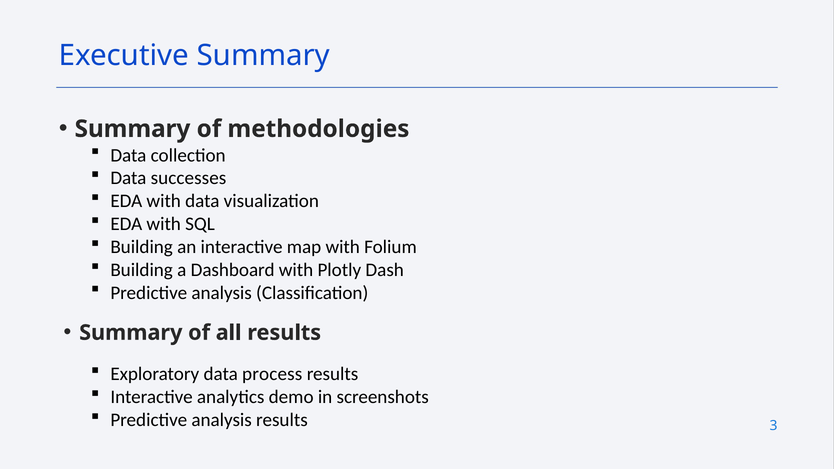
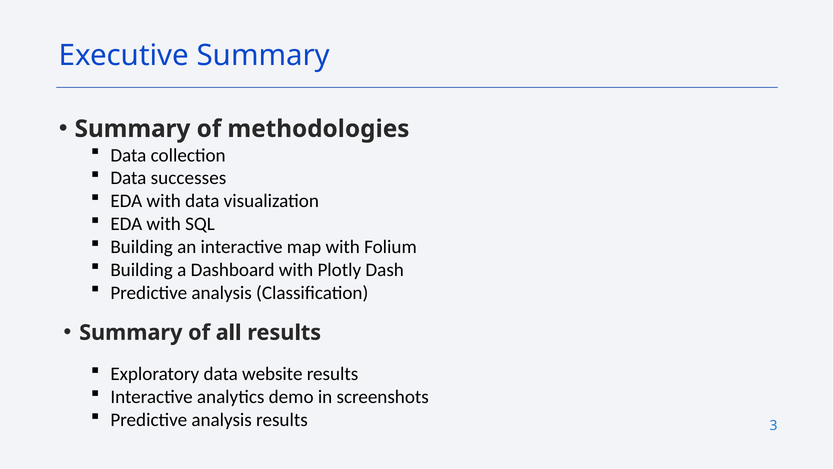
process: process -> website (272, 374)
